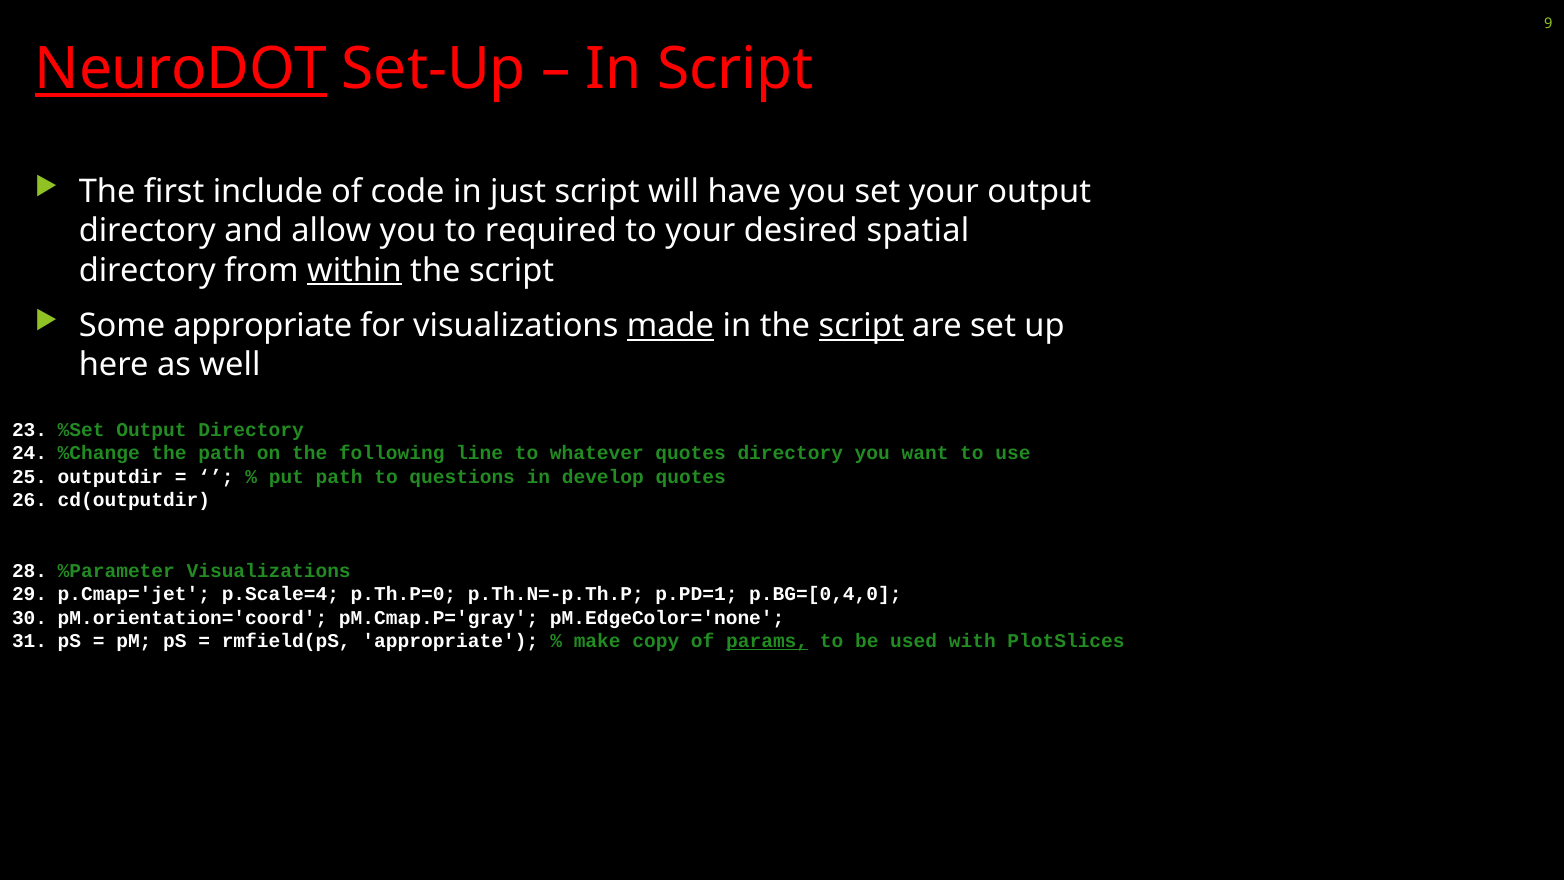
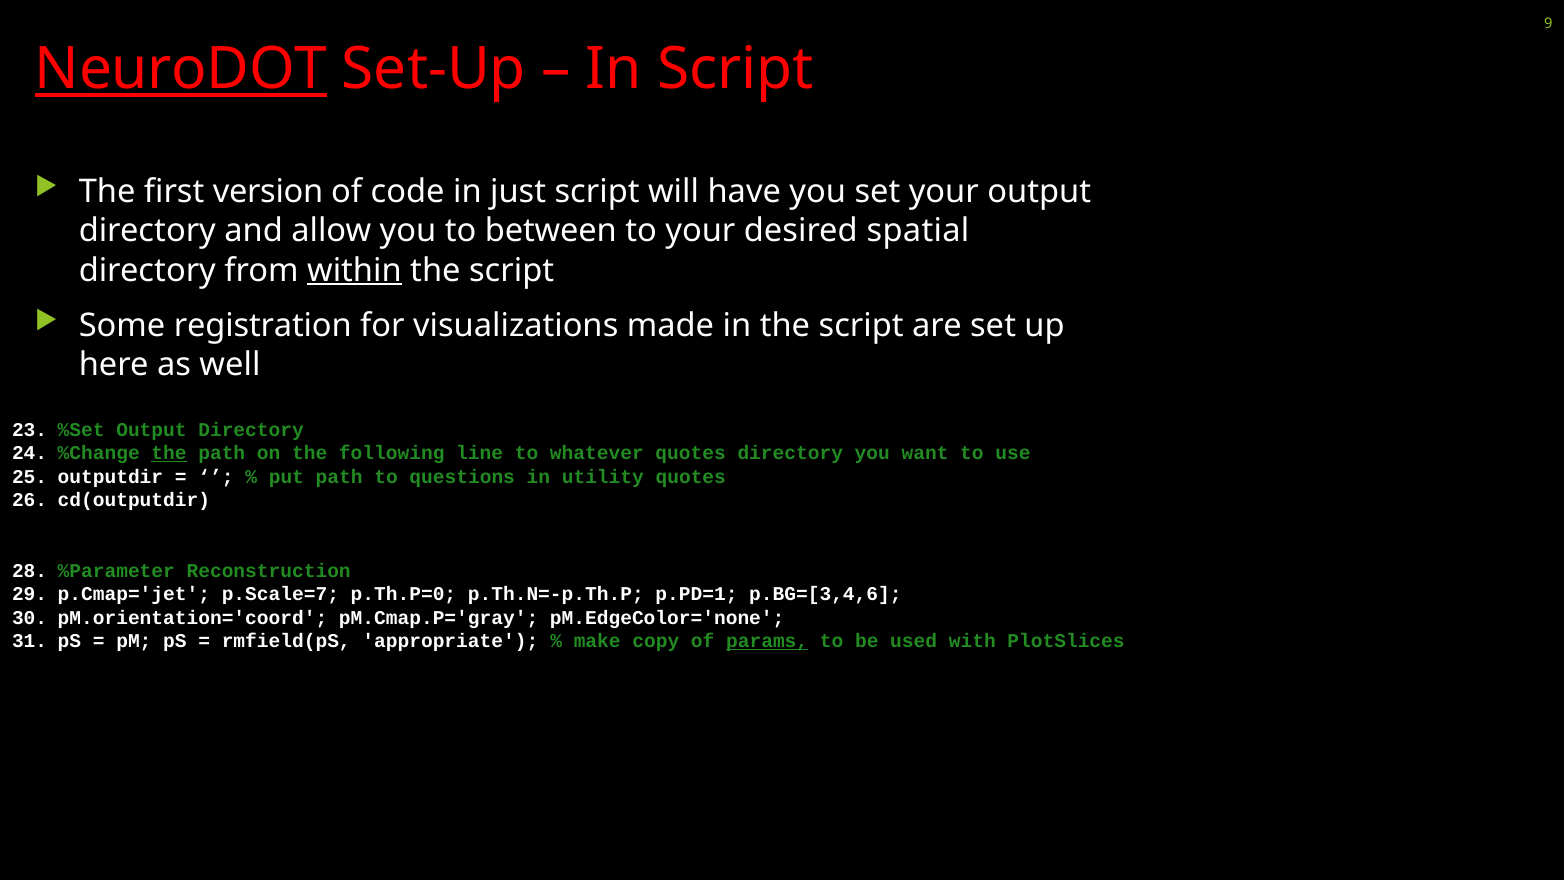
include: include -> version (268, 192)
required: required -> between (551, 231)
Some appropriate: appropriate -> registration (263, 326)
made underline: present -> none (670, 326)
script underline: present -> none (861, 326)
the underline: none -> present (169, 453)
develop: develop -> utility (603, 477)
%Parameter Visualizations: Visualizations -> Reconstruction (269, 571)
p.Scale=4: p.Scale=4 -> p.Scale=7 (280, 594)
p.BG=[0,4,0: p.BG=[0,4,0 -> p.BG=[3,4,6 (825, 594)
